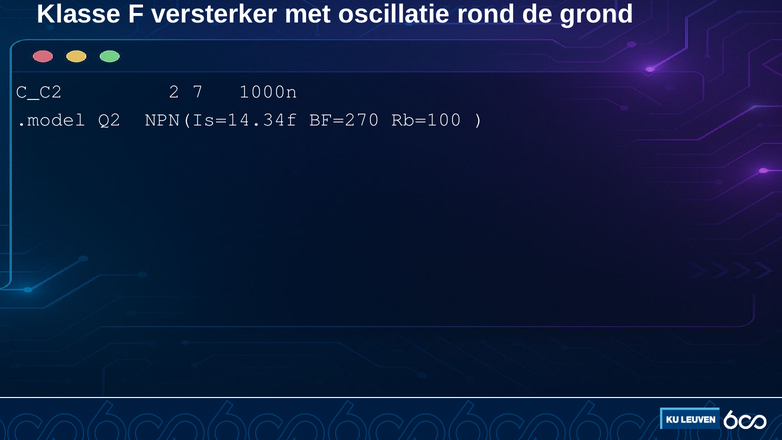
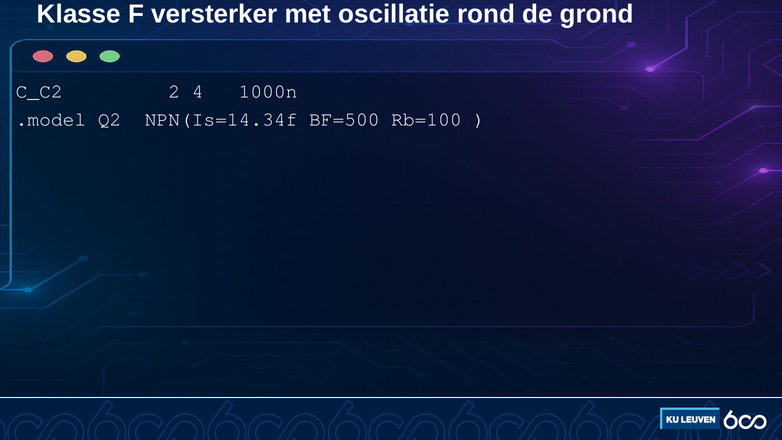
7: 7 -> 4 (198, 91)
BF=270: BF=270 -> BF=500 (344, 119)
